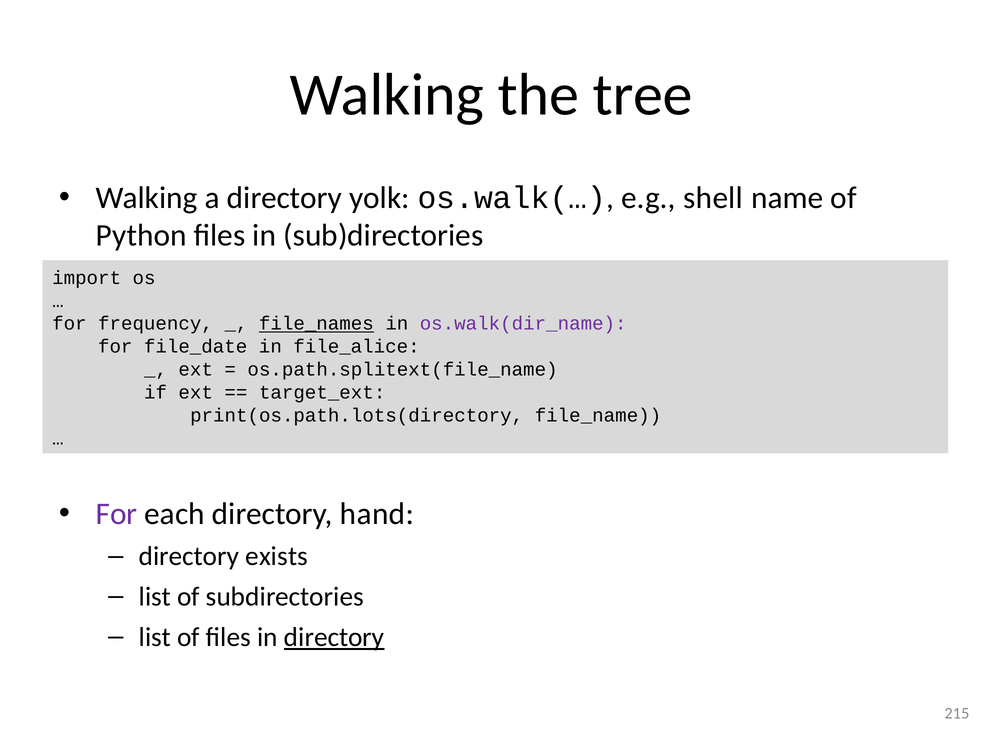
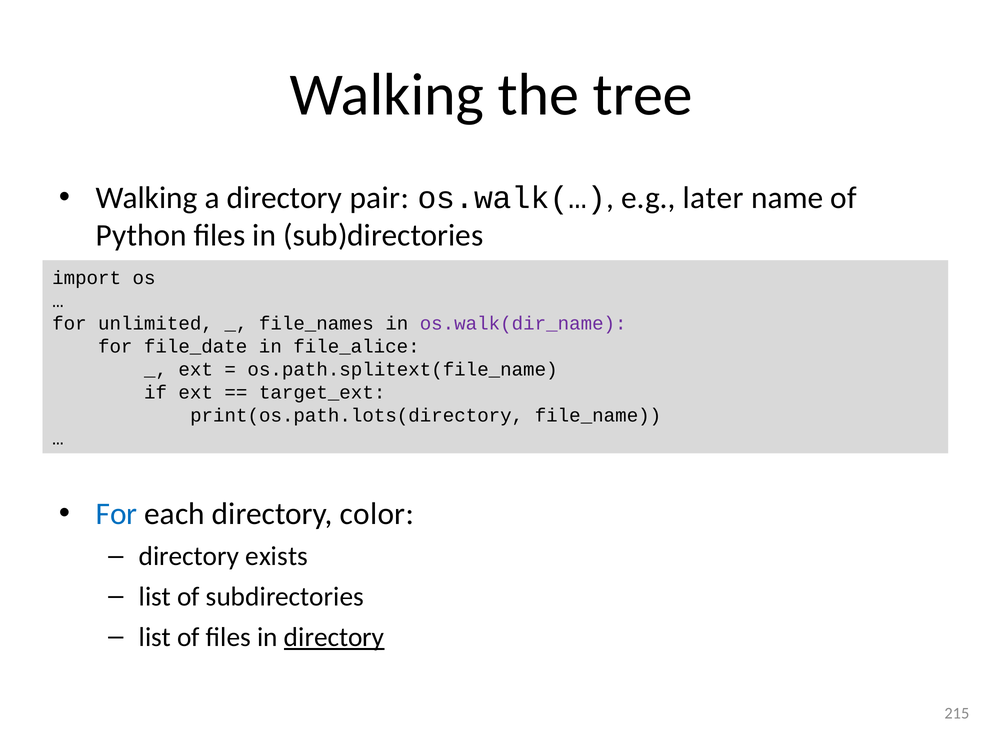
yolk: yolk -> pair (379, 198)
shell: shell -> later (713, 198)
frequency: frequency -> unlimited (155, 324)
file_names underline: present -> none (316, 324)
For colour: purple -> blue (117, 514)
hand: hand -> color (377, 514)
